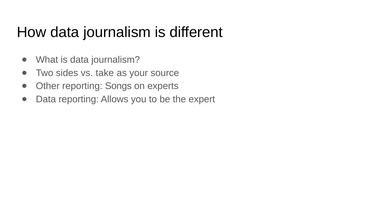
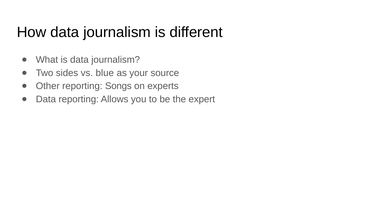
take: take -> blue (105, 73)
